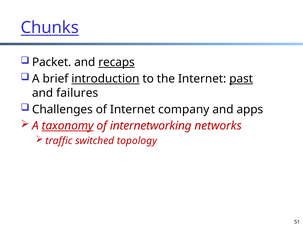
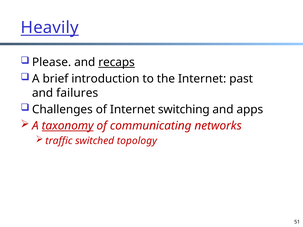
Chunks: Chunks -> Heavily (50, 28)
Packet: Packet -> Please (52, 62)
introduction underline: present -> none (105, 79)
past underline: present -> none (241, 79)
company: company -> switching (184, 110)
internetworking: internetworking -> communicating (151, 126)
